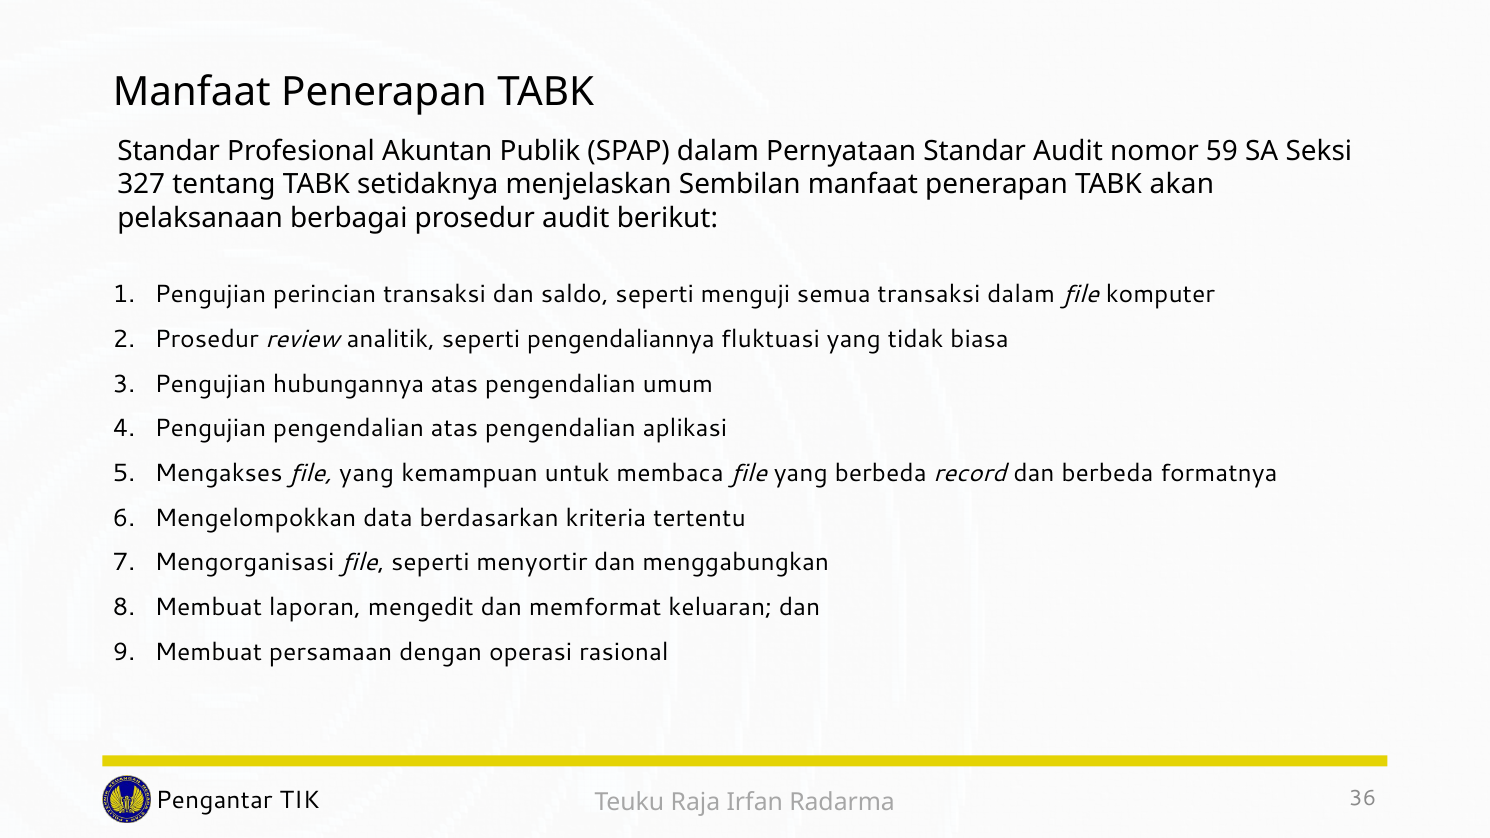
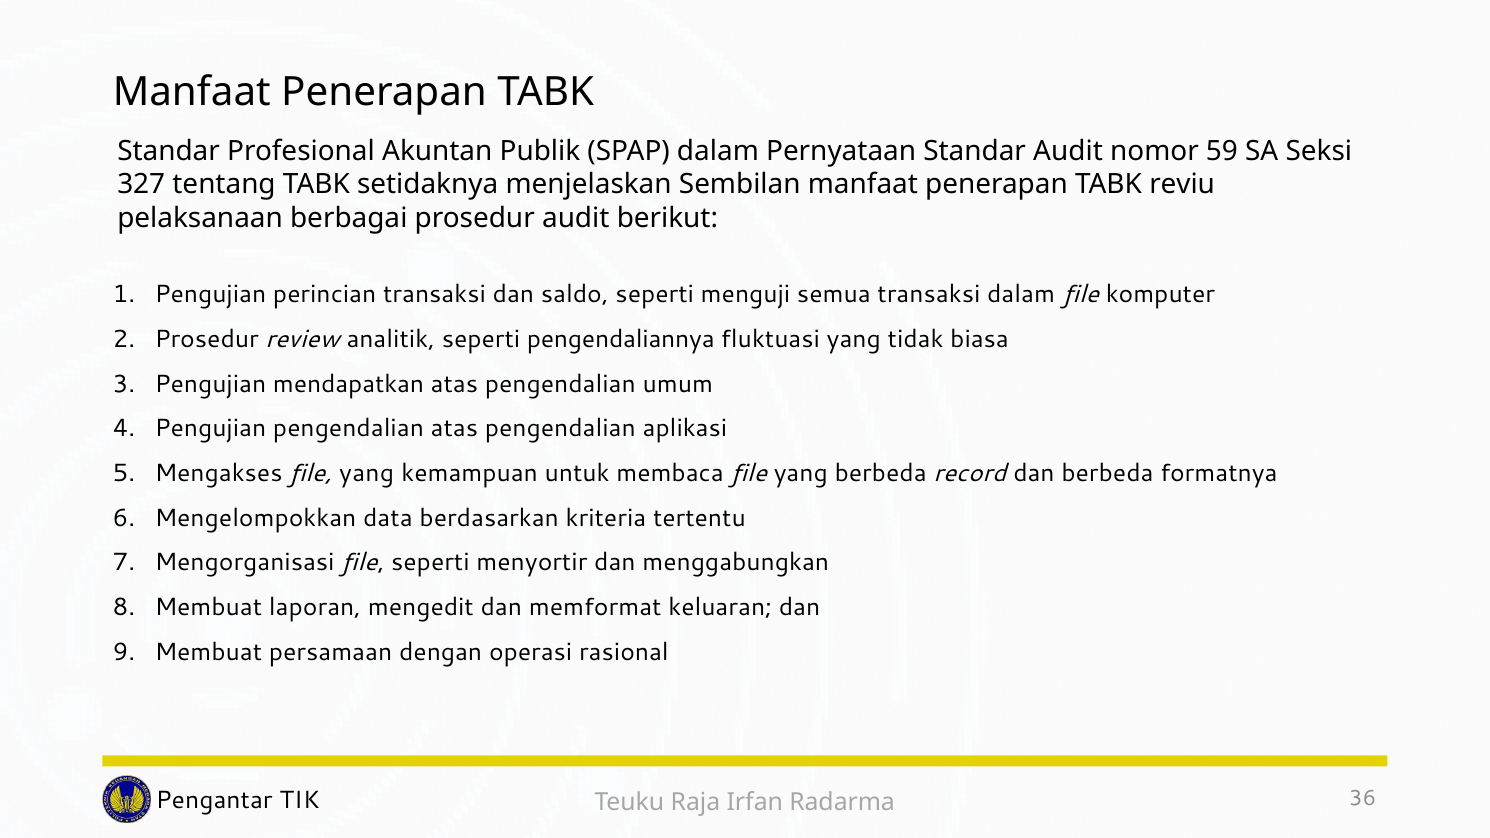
akan: akan -> reviu (1182, 185)
hubungannya: hubungannya -> mendapatkan (349, 384)
